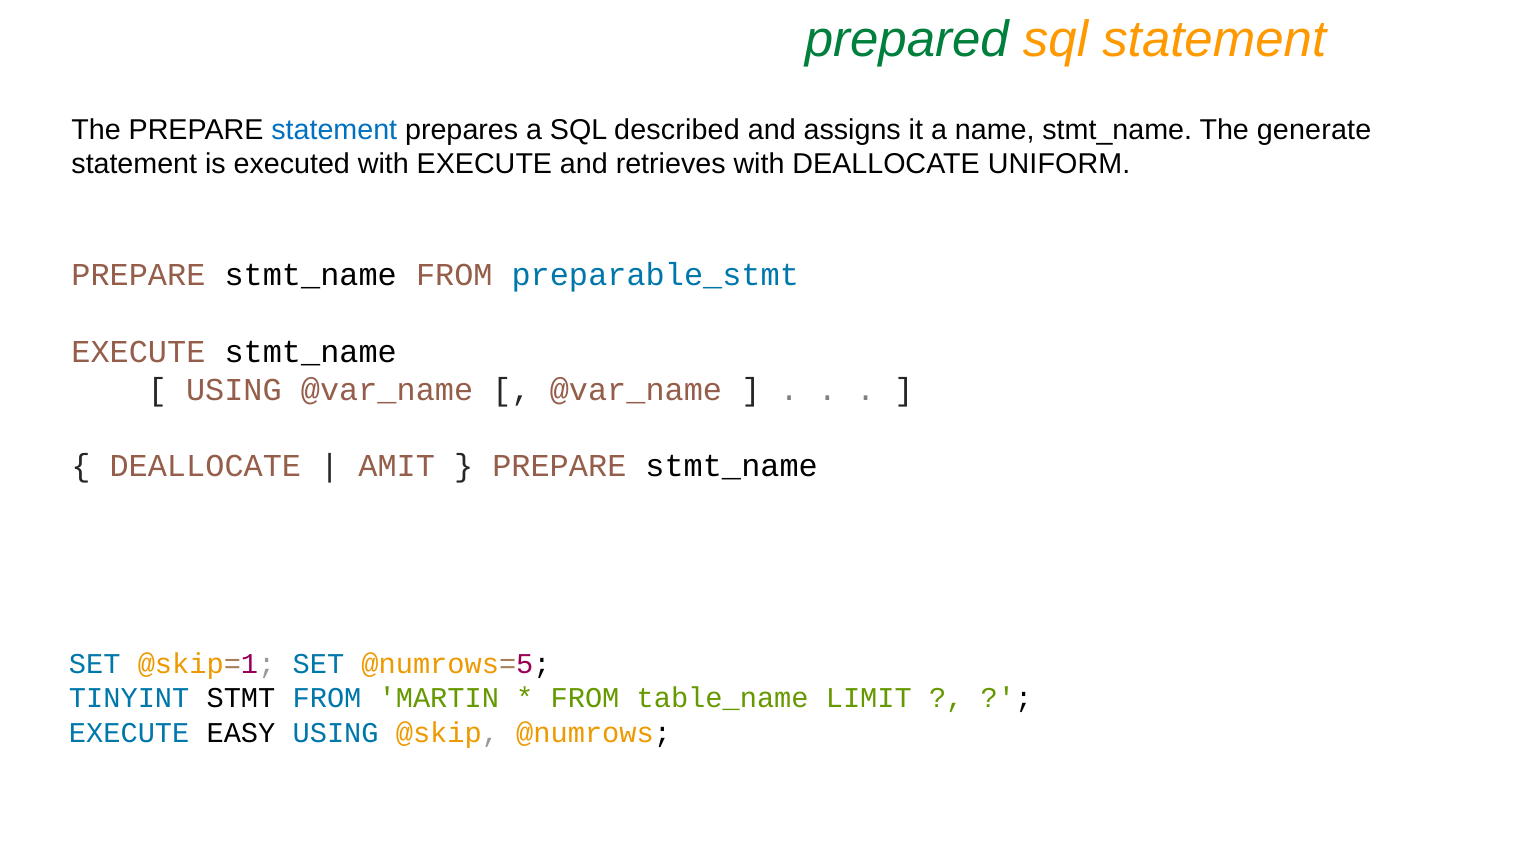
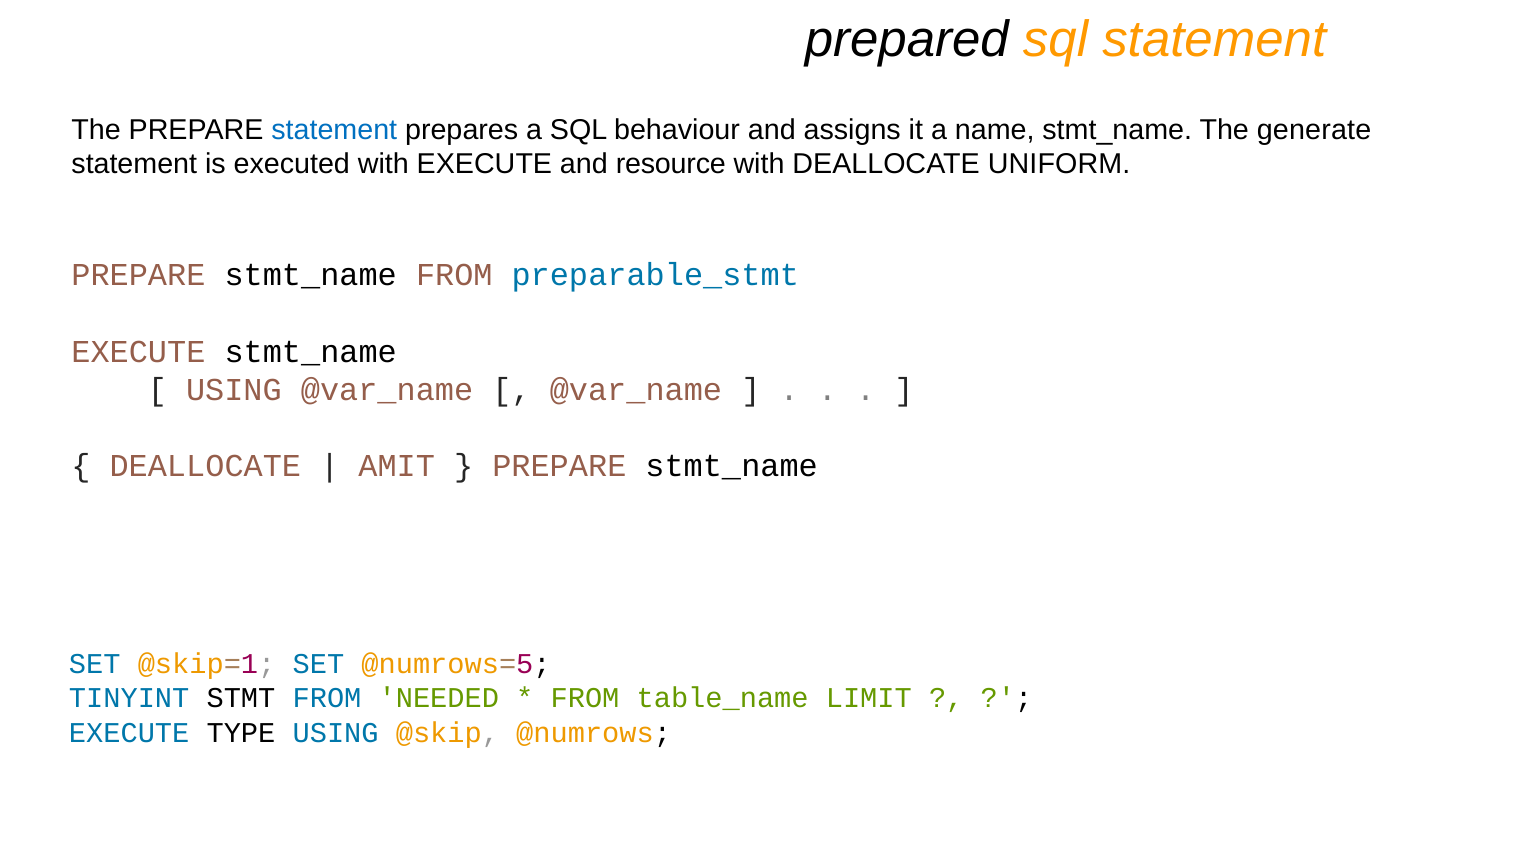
prepared colour: green -> black (907, 40)
described: described -> behaviour (677, 130)
retrieves: retrieves -> resource (671, 164)
MARTIN: MARTIN -> NEEDED (439, 699)
EASY: EASY -> TYPE (241, 733)
